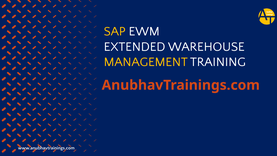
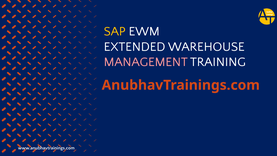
MANAGEMENT colour: yellow -> pink (146, 62)
